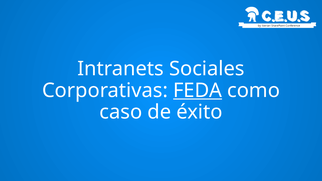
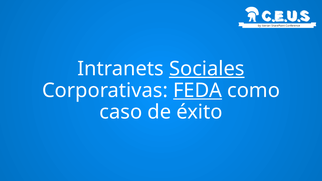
Sociales underline: none -> present (207, 69)
